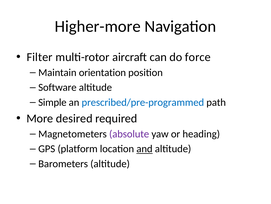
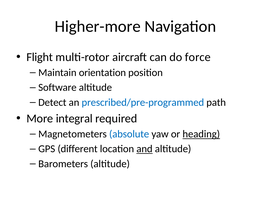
Filter: Filter -> Flight (40, 57)
Simple: Simple -> Detect (52, 102)
desired: desired -> integral (74, 118)
absolute colour: purple -> blue (129, 134)
heading underline: none -> present (201, 134)
platform: platform -> different (78, 148)
